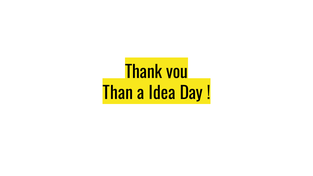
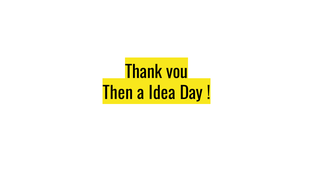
Than: Than -> Then (118, 93)
